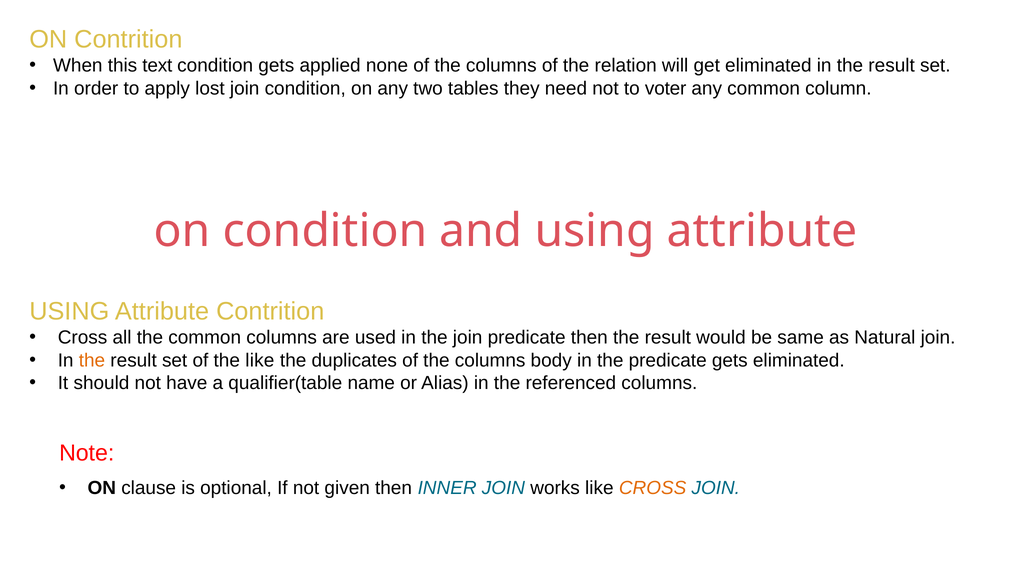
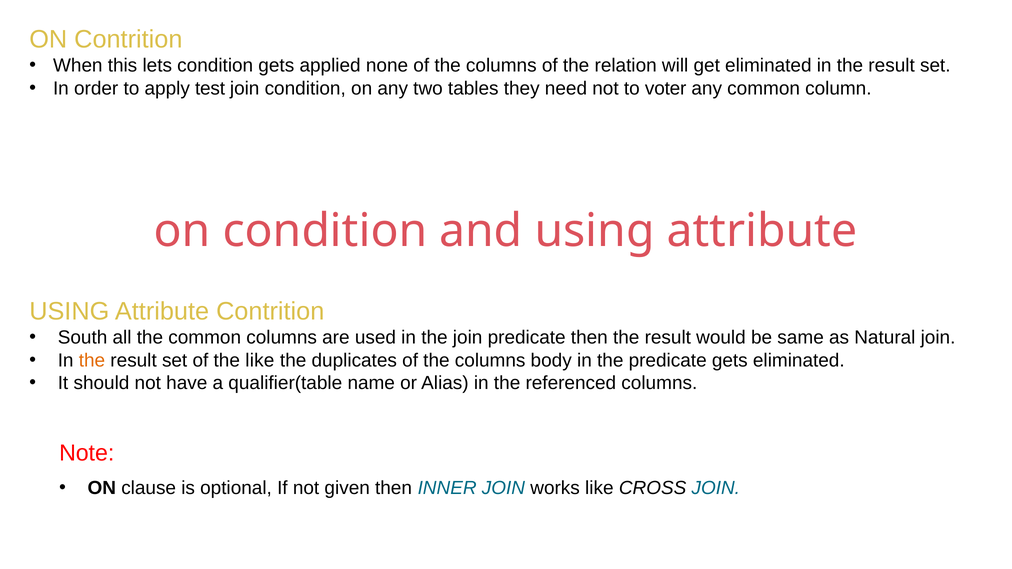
text: text -> lets (157, 66)
lost: lost -> test (210, 89)
Cross: Cross -> South (83, 338)
CROSS colour: orange -> black (653, 488)
